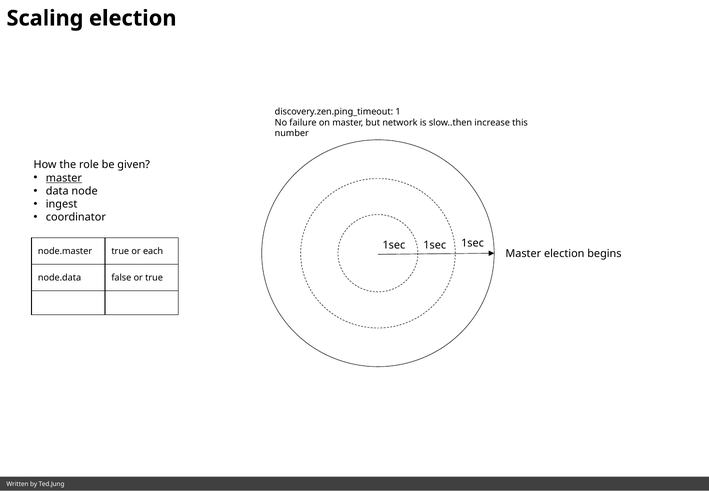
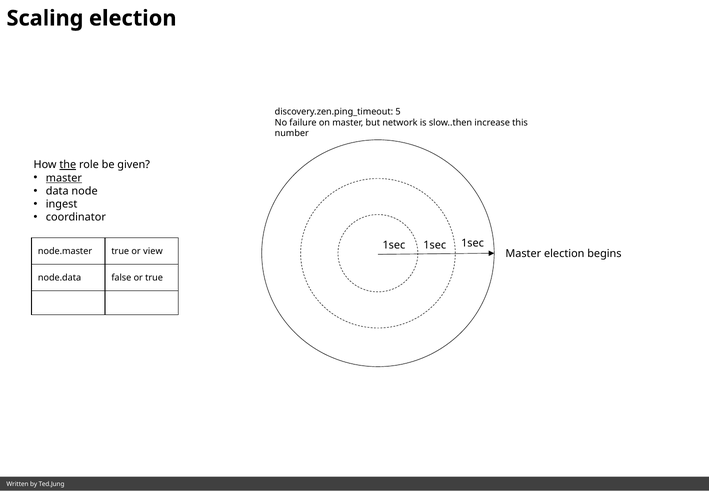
1: 1 -> 5 (398, 112)
the underline: none -> present (68, 165)
each: each -> view (153, 251)
